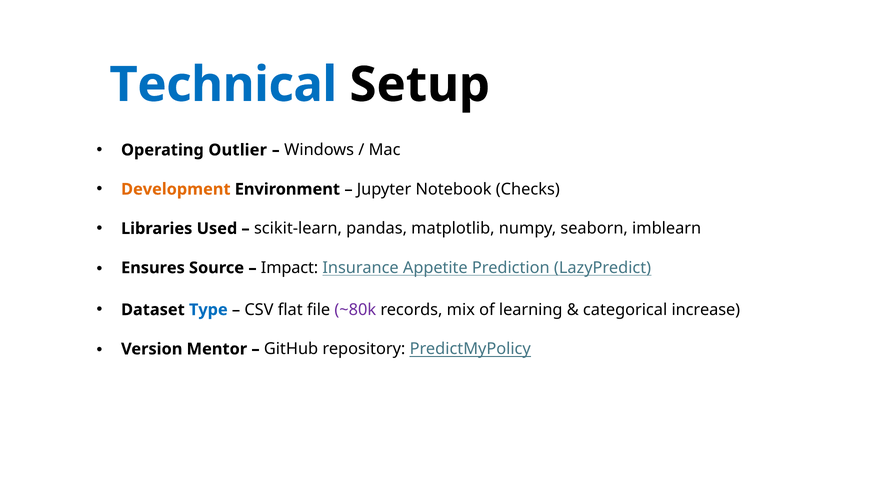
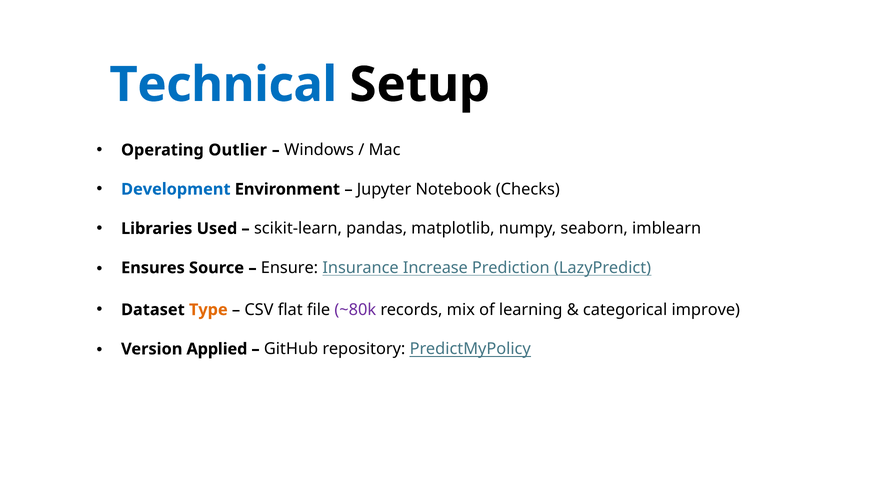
Development colour: orange -> blue (176, 189)
Impact: Impact -> Ensure (289, 268)
Appetite: Appetite -> Increase (435, 268)
Type colour: blue -> orange (208, 310)
increase: increase -> improve (706, 310)
Mentor: Mentor -> Applied (217, 349)
